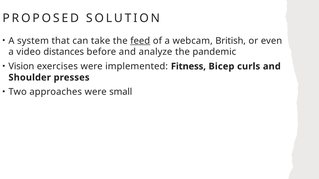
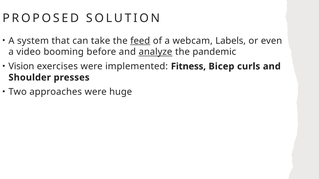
British: British -> Labels (231, 41)
distances: distances -> booming (64, 52)
analyze underline: none -> present (155, 52)
small: small -> huge (121, 92)
